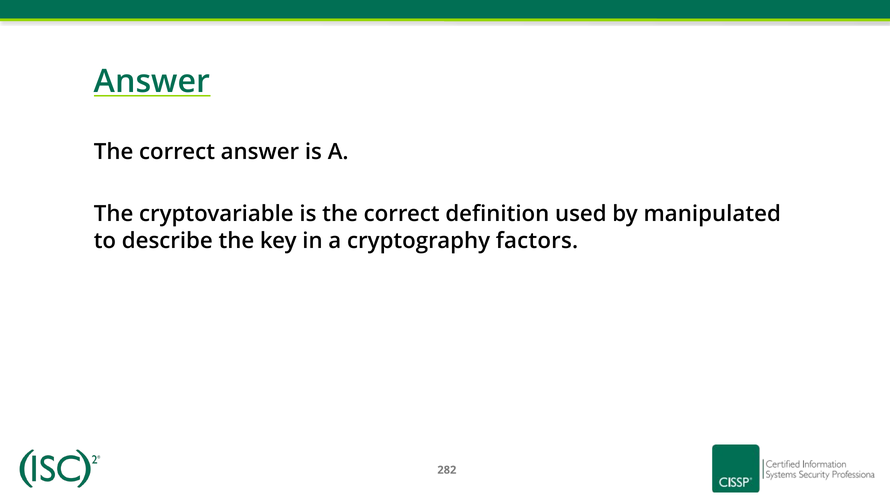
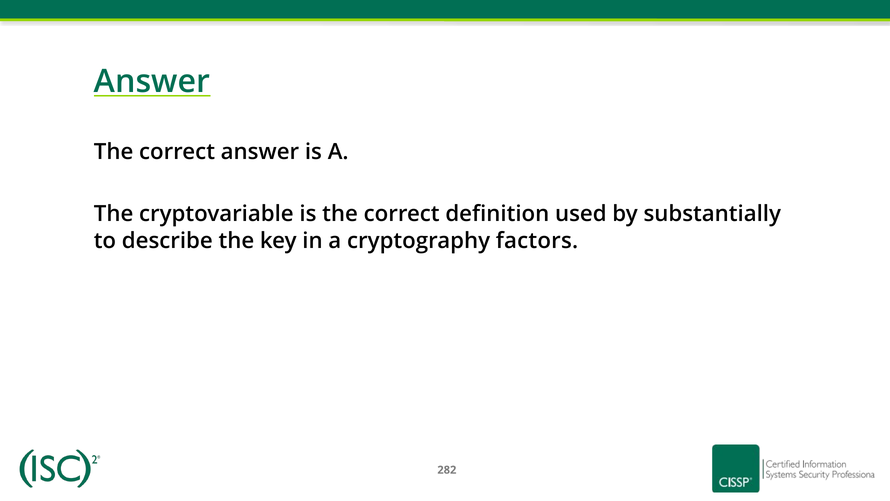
manipulated: manipulated -> substantially (712, 214)
